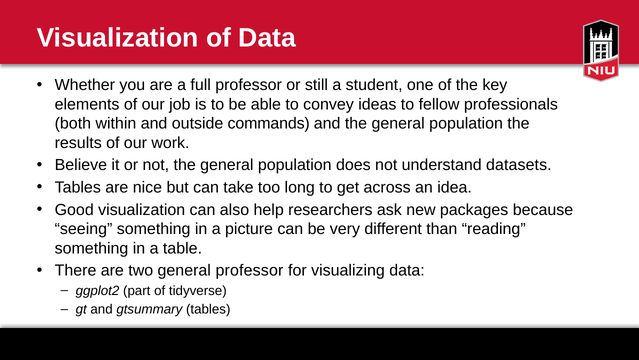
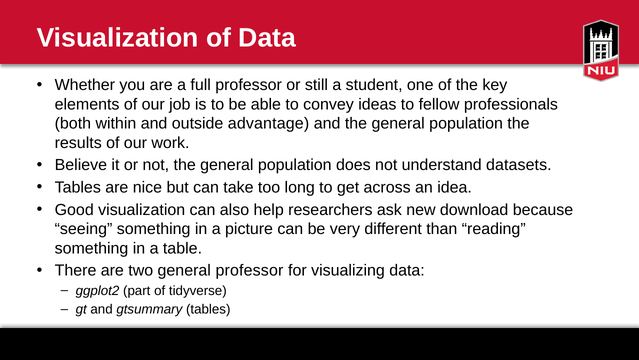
commands: commands -> advantage (269, 123)
packages: packages -> download (474, 210)
